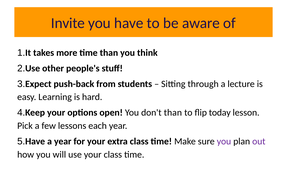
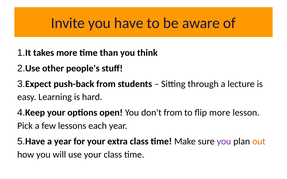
don't than: than -> from (173, 113)
flip today: today -> more (220, 113)
out colour: purple -> orange (259, 142)
